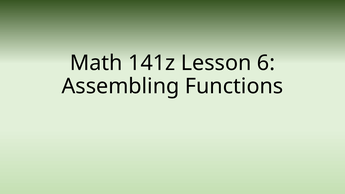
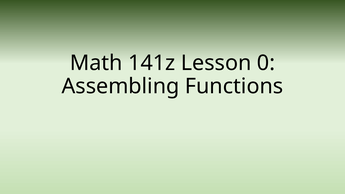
6: 6 -> 0 (266, 63)
